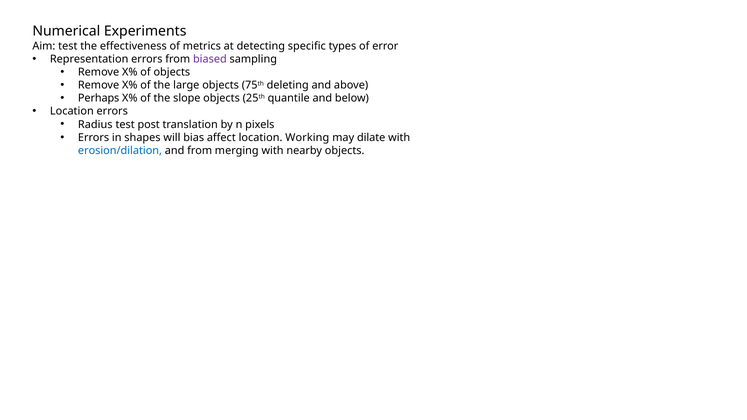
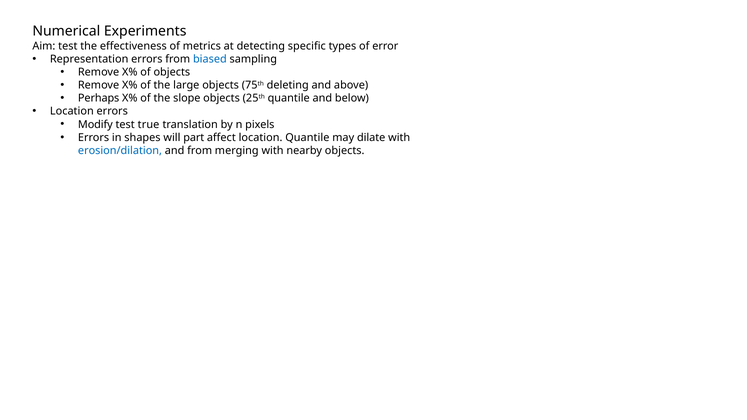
biased colour: purple -> blue (210, 59)
Radius: Radius -> Modify (95, 125)
post: post -> true (149, 125)
bias: bias -> part (194, 138)
location Working: Working -> Quantile (307, 138)
